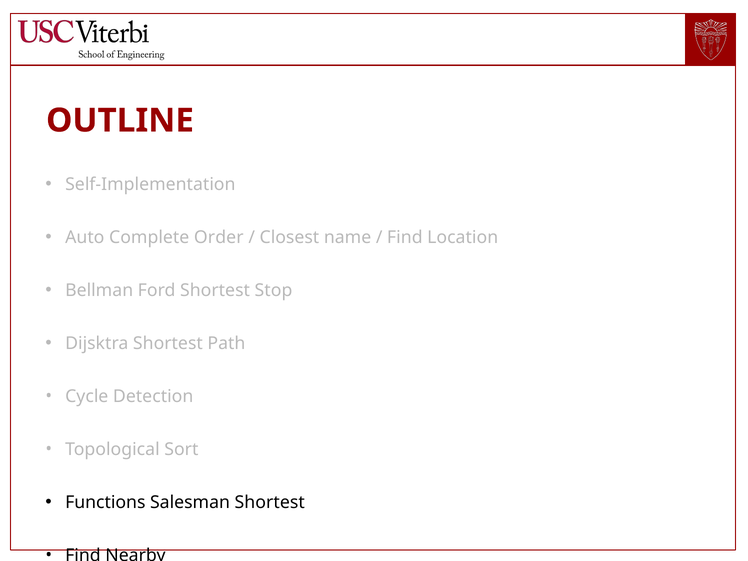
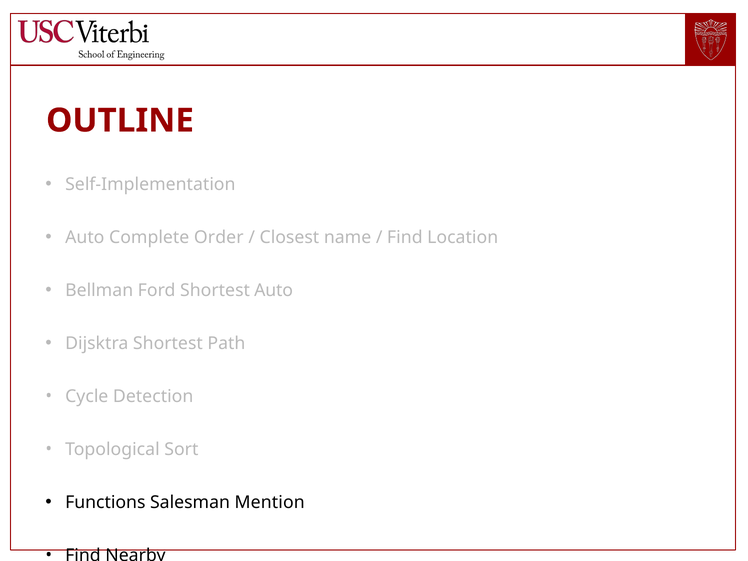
Shortest Stop: Stop -> Auto (274, 290)
Salesman Shortest: Shortest -> Mention (270, 502)
